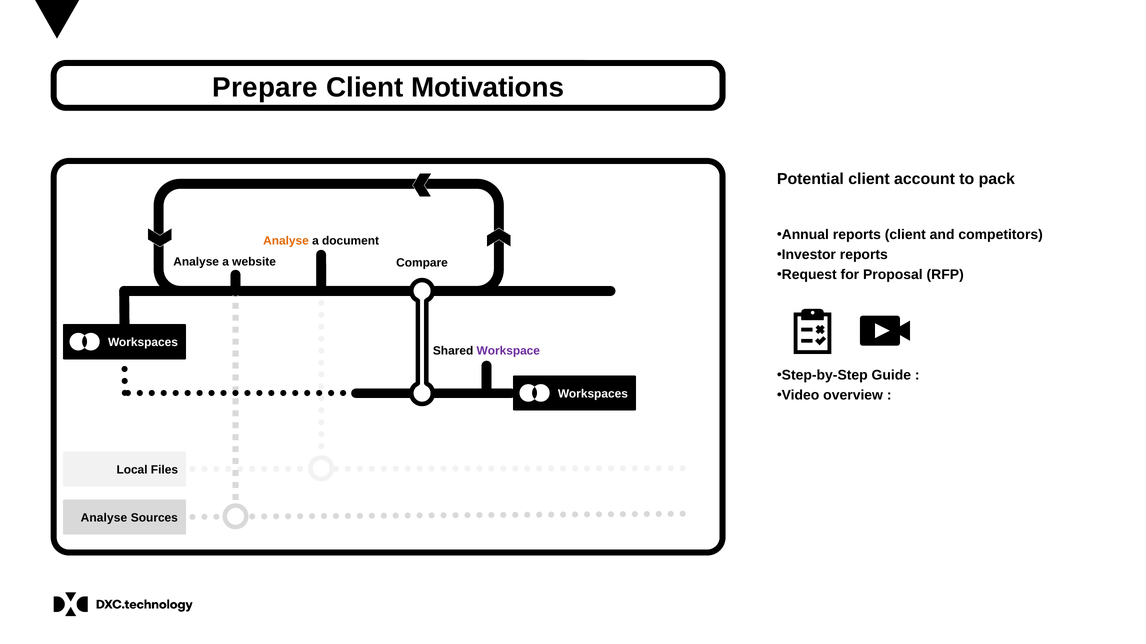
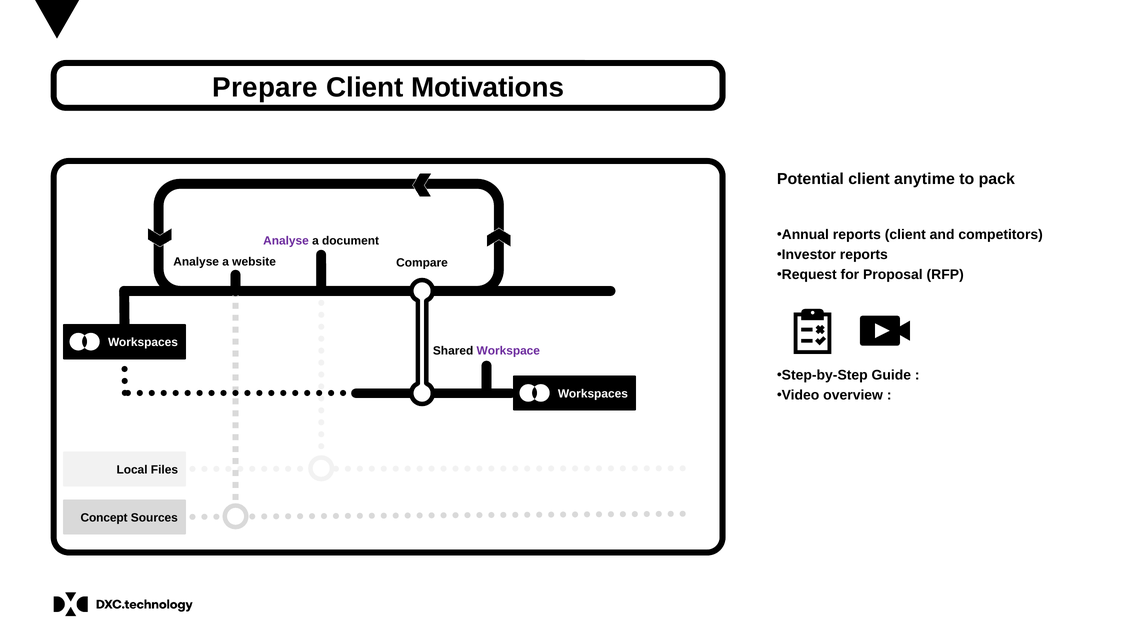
account: account -> anytime (924, 179)
Analyse colour: orange -> purple (286, 241)
Analyse: Analyse -> Concept (104, 518)
